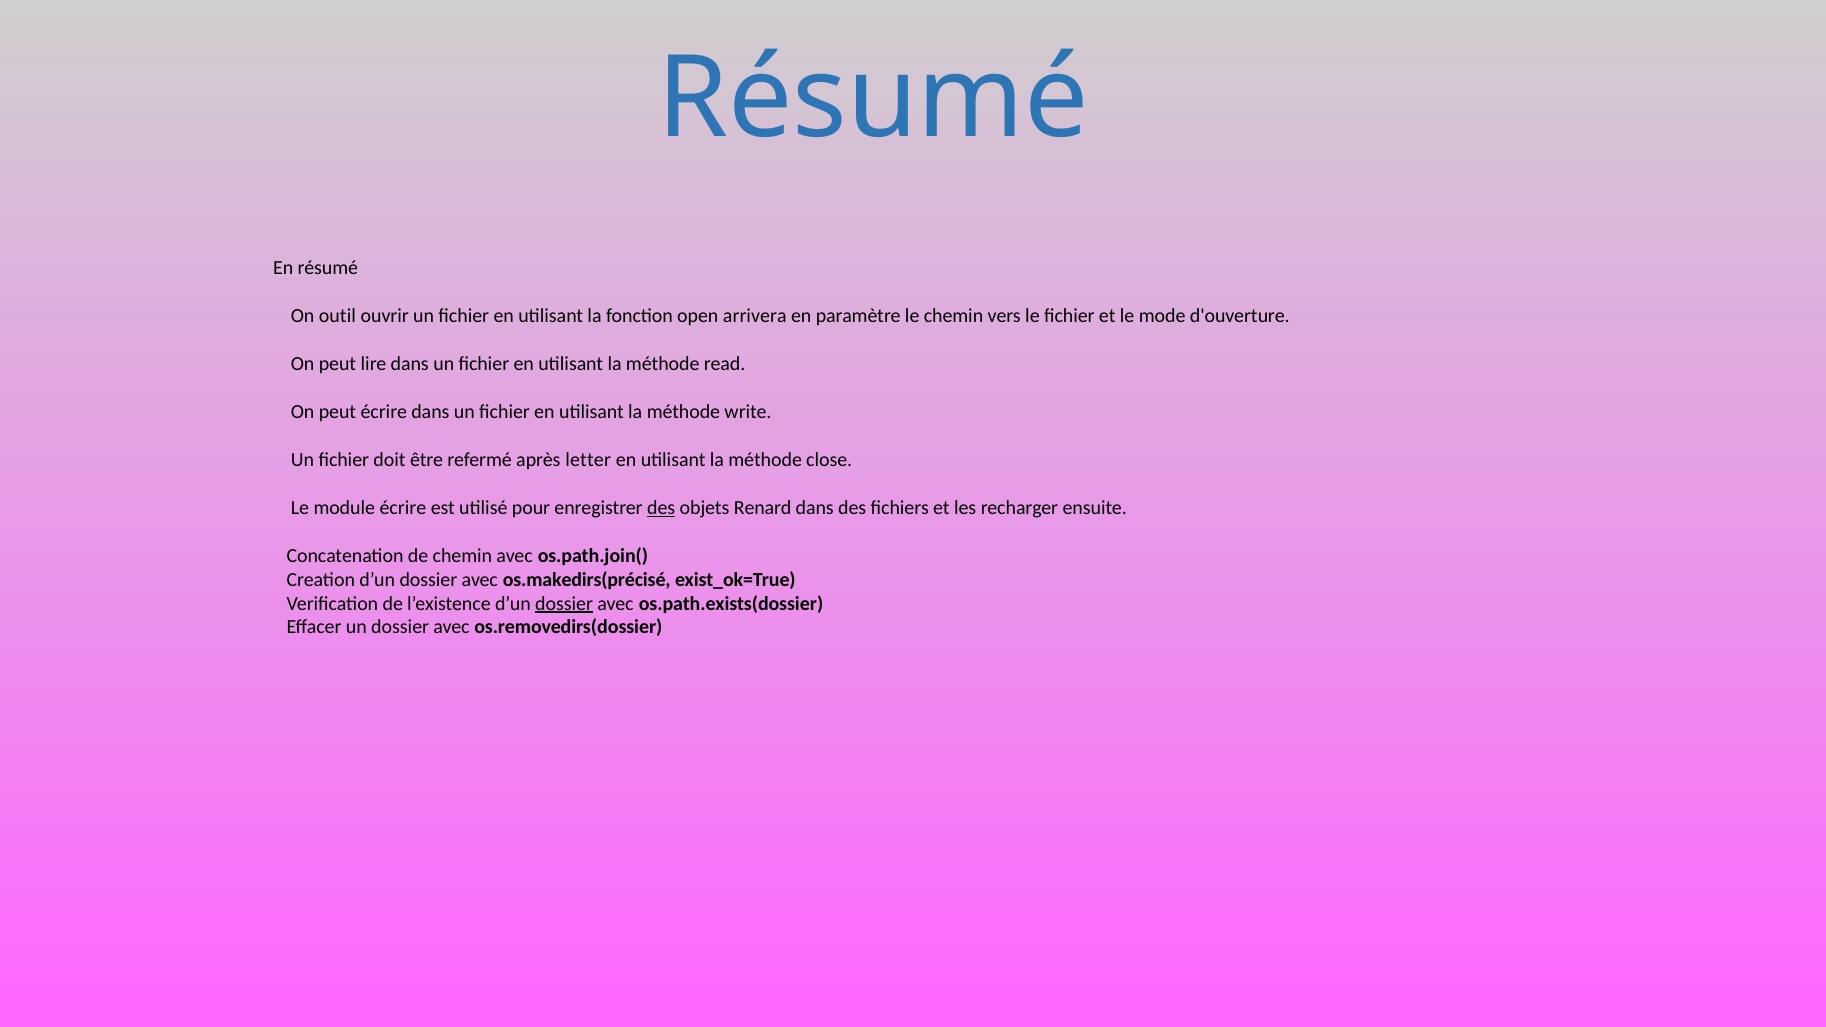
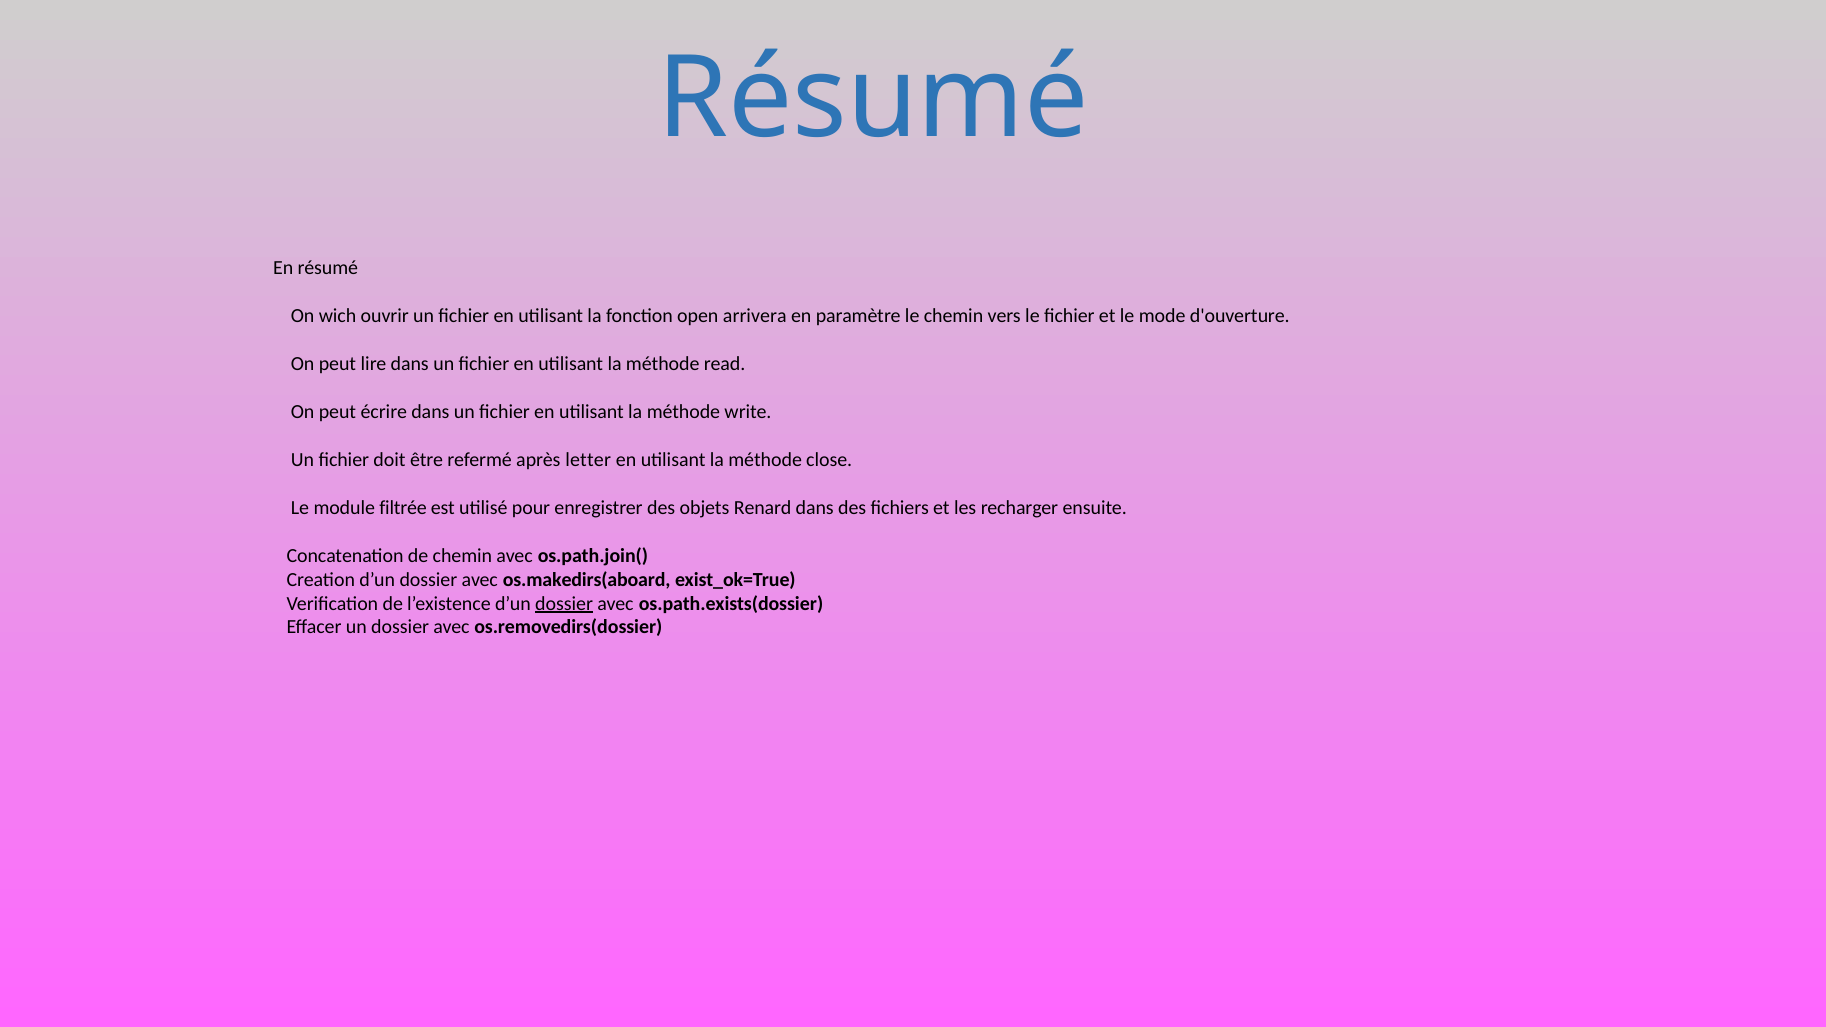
outil: outil -> wich (337, 316)
module écrire: écrire -> filtrée (403, 508)
des underline: present -> none (661, 508)
os.makedirs(précisé: os.makedirs(précisé -> os.makedirs(aboard (587, 580)
